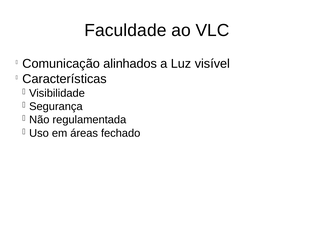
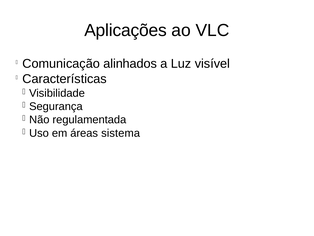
Faculdade: Faculdade -> Aplicações (126, 30)
fechado: fechado -> sistema (121, 133)
